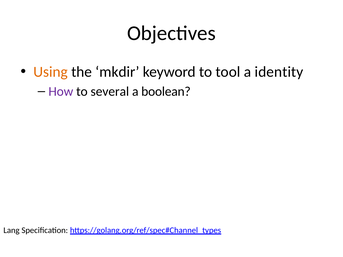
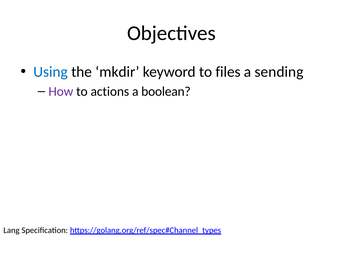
Using colour: orange -> blue (51, 72)
tool: tool -> files (228, 72)
identity: identity -> sending (279, 72)
several: several -> actions (110, 92)
